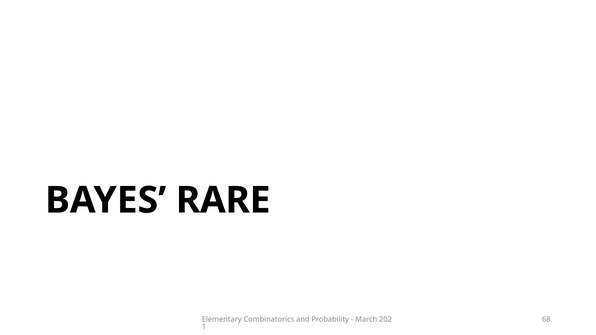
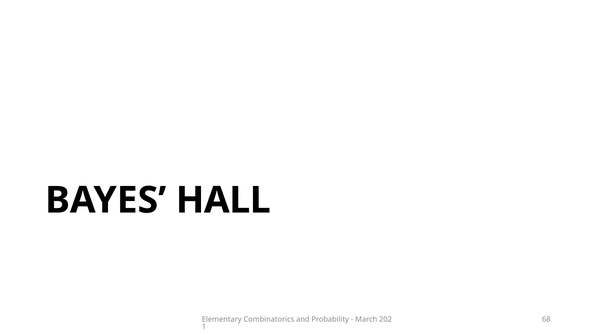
RARE: RARE -> HALL (223, 200)
